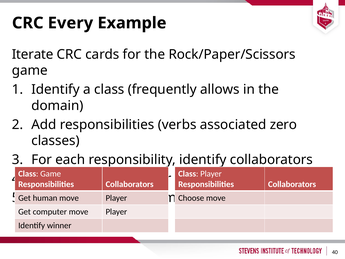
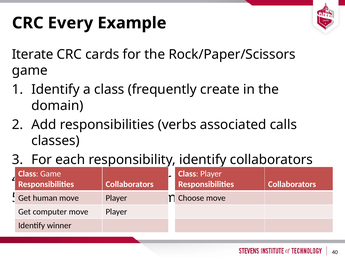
frequently allows: allows -> create (220, 89)
zero: zero -> calls (283, 125)
